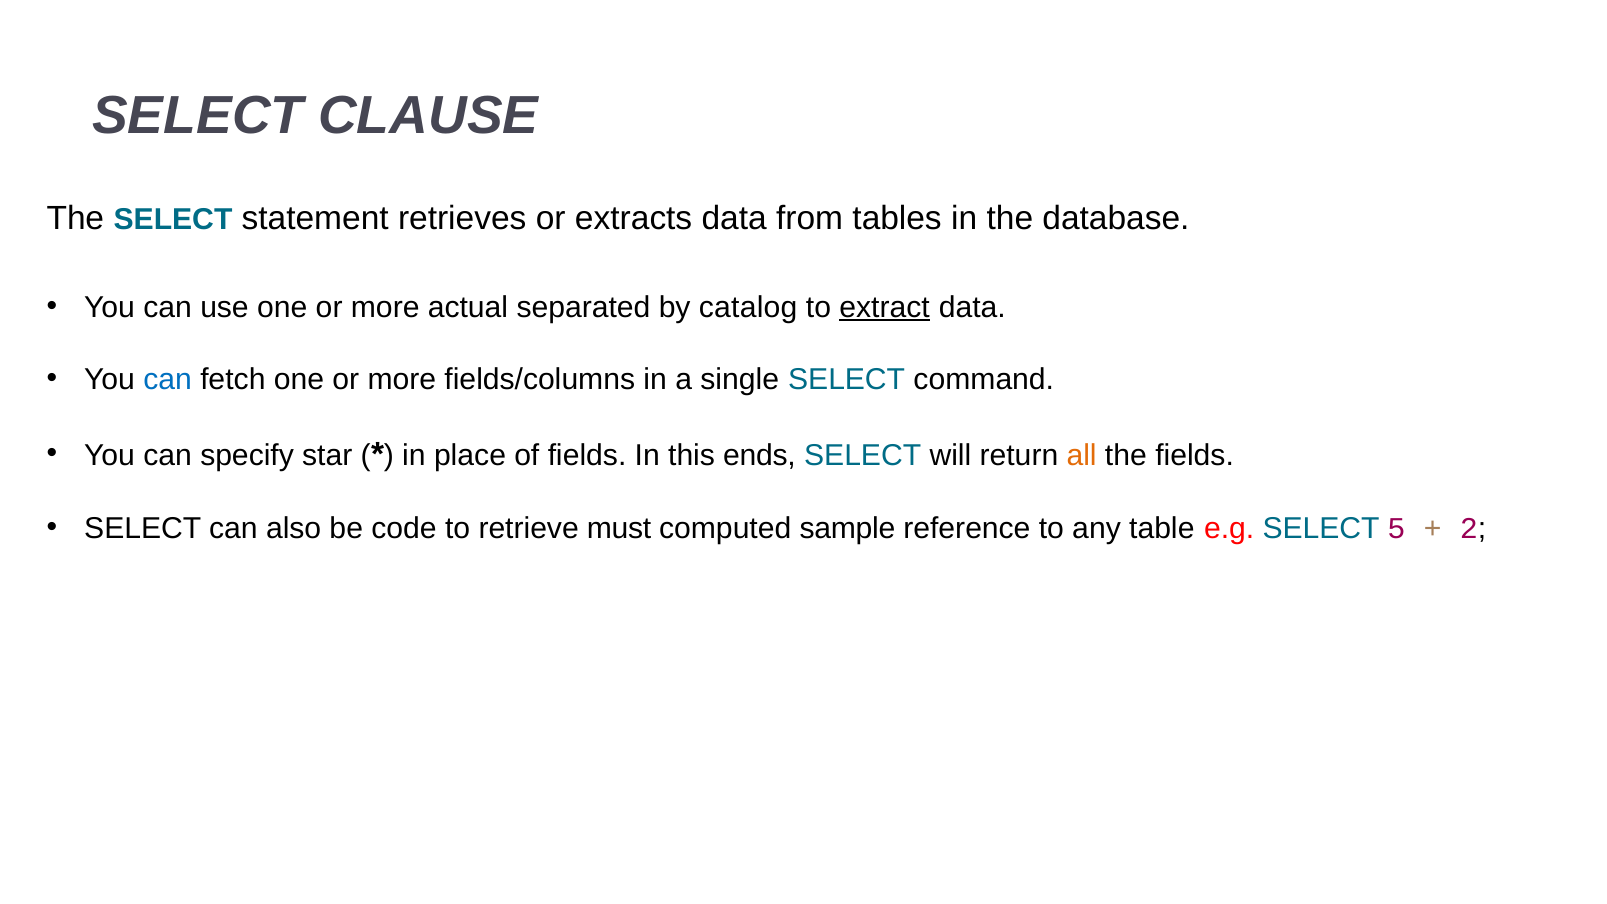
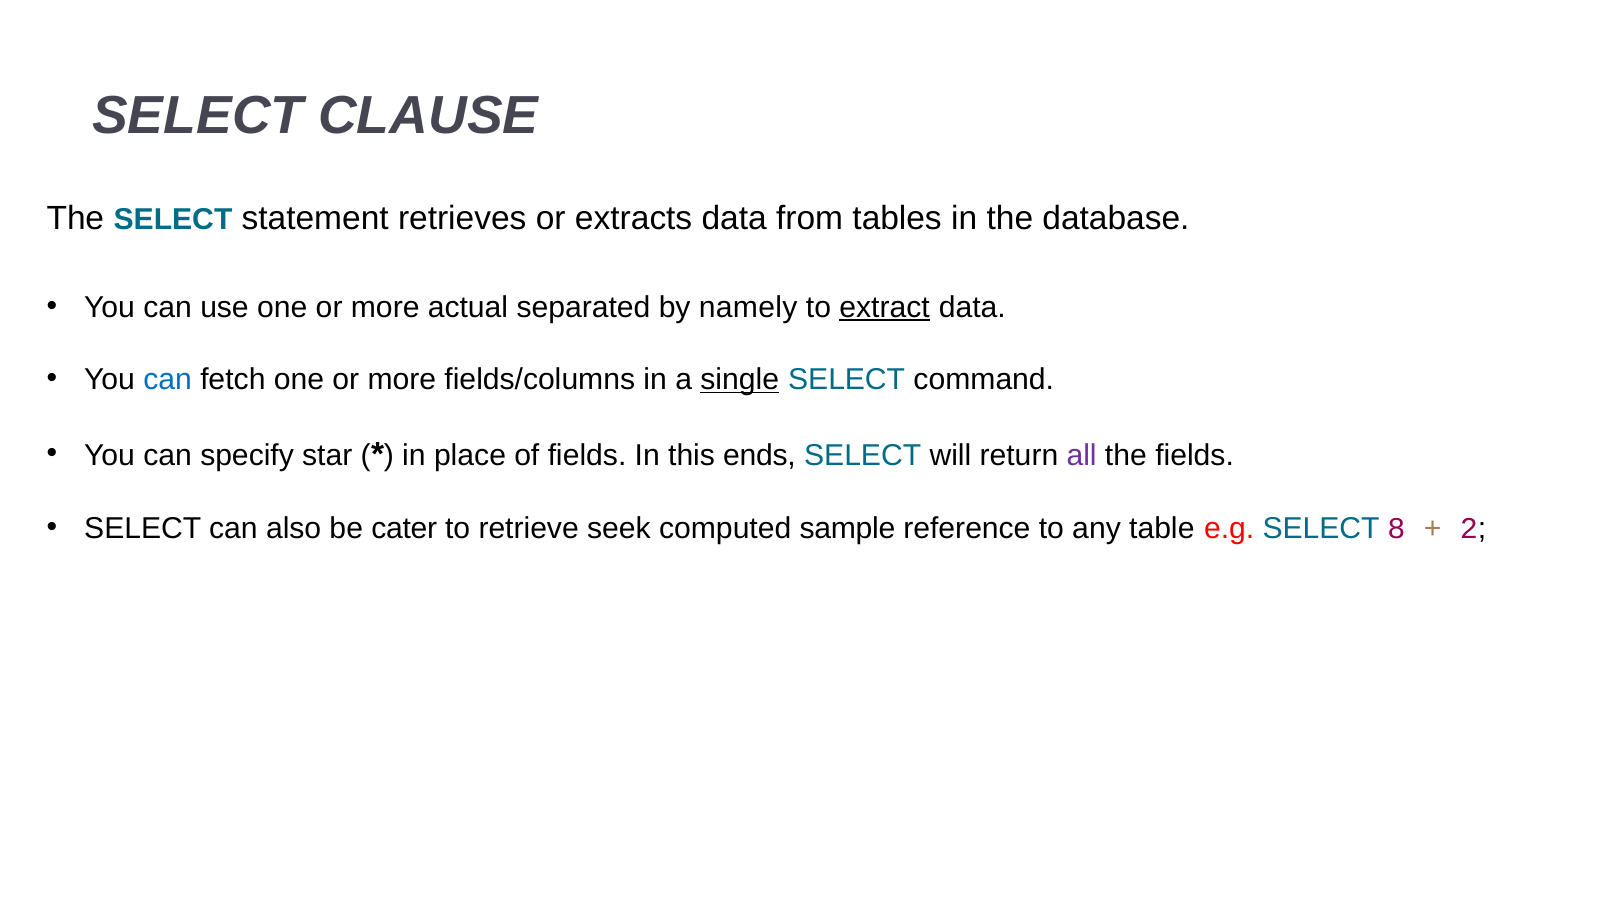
catalog: catalog -> namely (748, 307)
single underline: none -> present (740, 380)
all colour: orange -> purple (1082, 455)
code: code -> cater (404, 528)
must: must -> seek (619, 528)
5: 5 -> 8 (1397, 528)
